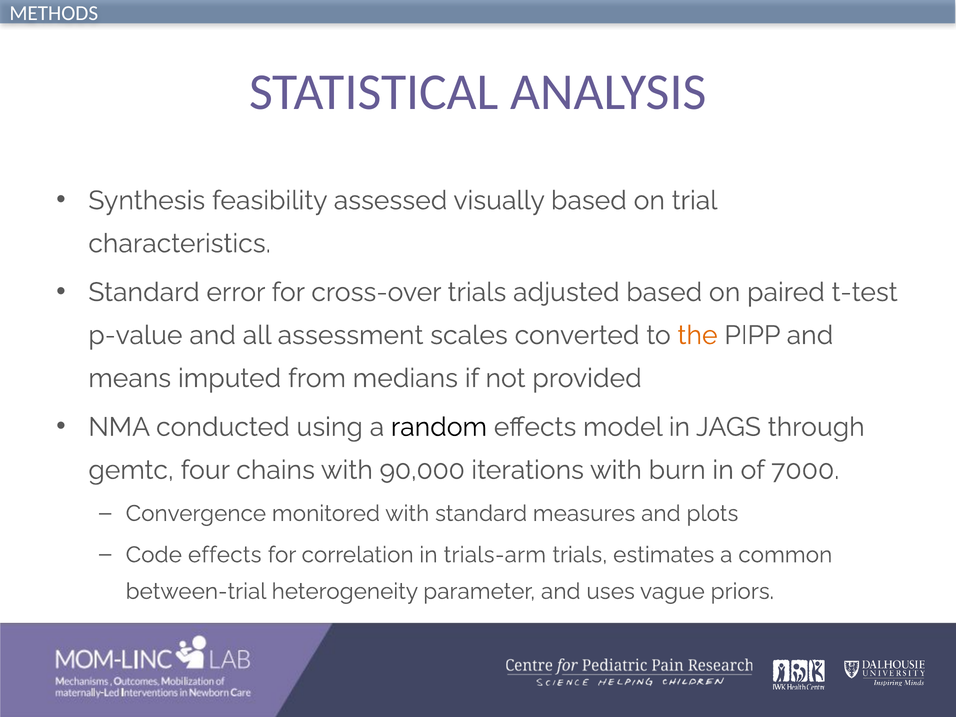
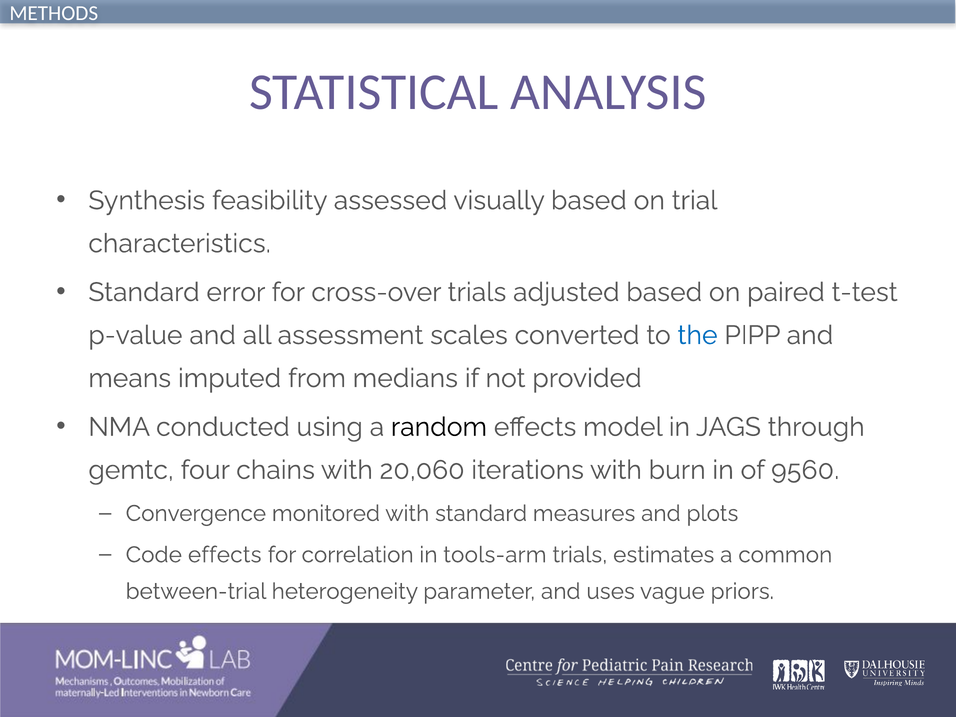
the colour: orange -> blue (698, 335)
90,000: 90,000 -> 20,060 (422, 470)
7000: 7000 -> 9560 (805, 470)
trials-arm: trials-arm -> tools-arm (495, 555)
